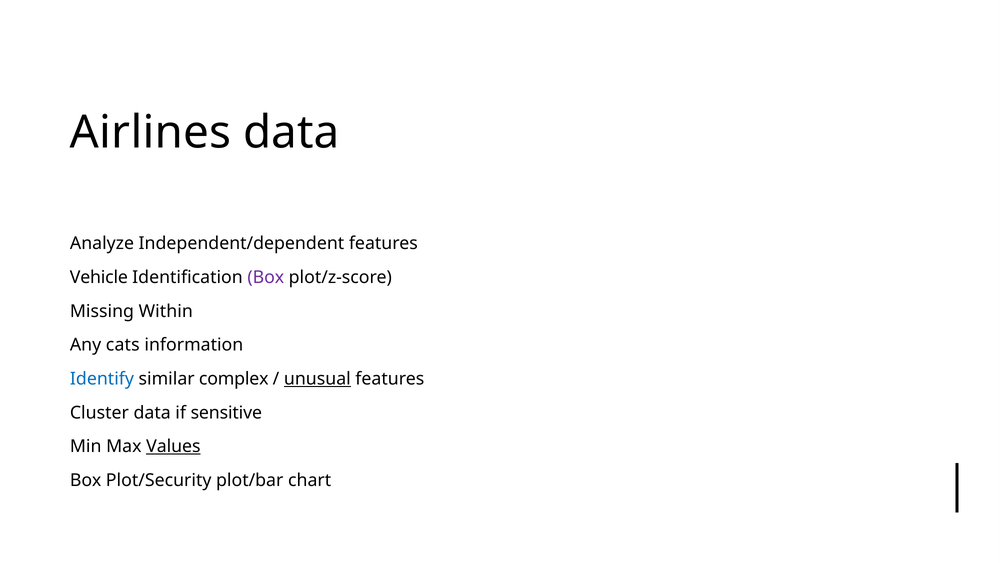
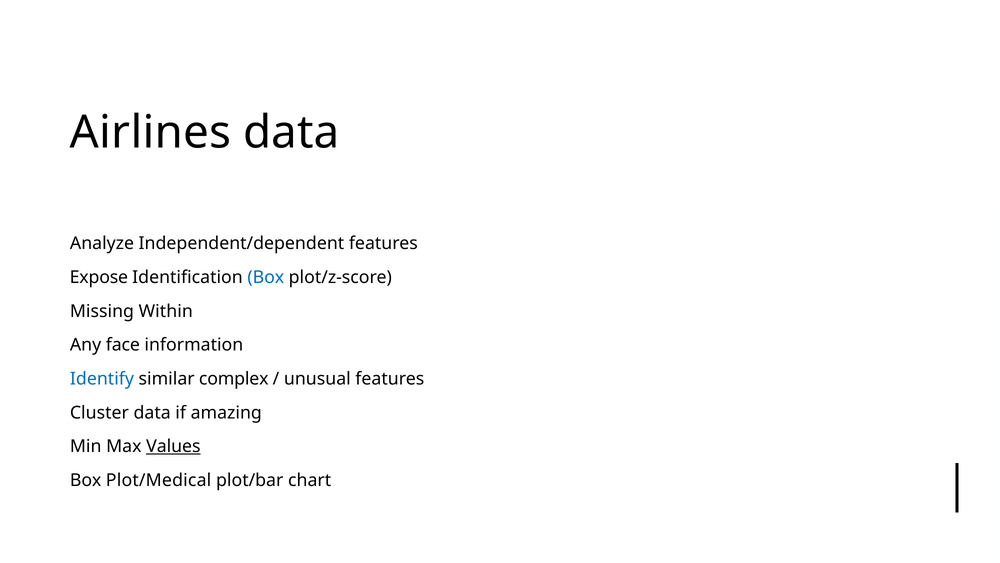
Vehicle: Vehicle -> Expose (99, 277)
Box colour: purple -> blue (266, 277)
cats: cats -> face (123, 345)
unusual underline: present -> none (317, 379)
sensitive: sensitive -> amazing (226, 412)
Plot/Security: Plot/Security -> Plot/Medical (159, 480)
